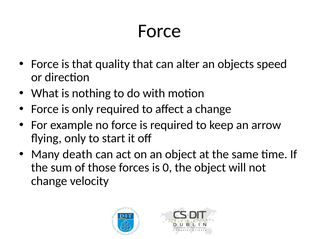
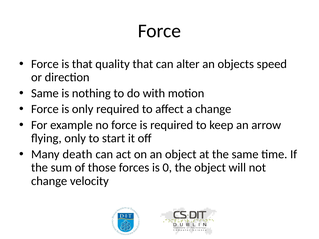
What: What -> Same (45, 93)
